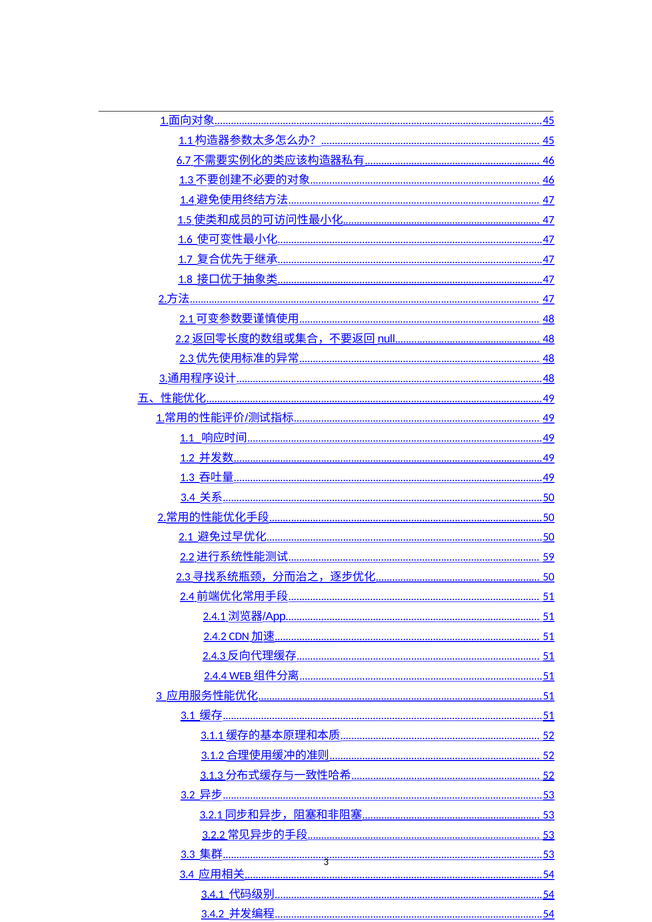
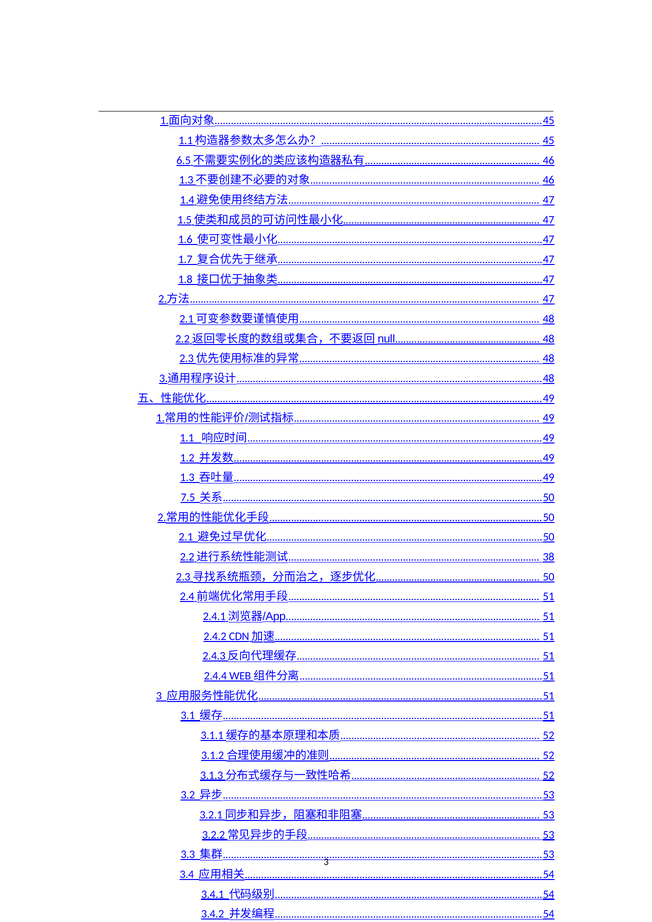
6.7: 6.7 -> 6.5 (184, 160)
3.4: 3.4 -> 7.5 (188, 498)
59: 59 -> 38 (549, 557)
